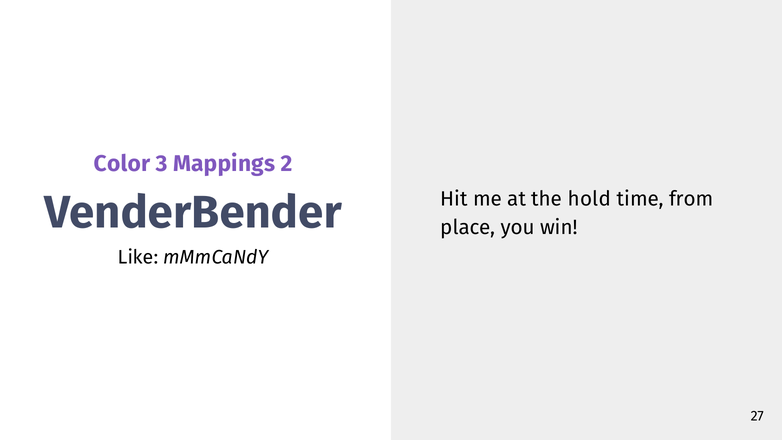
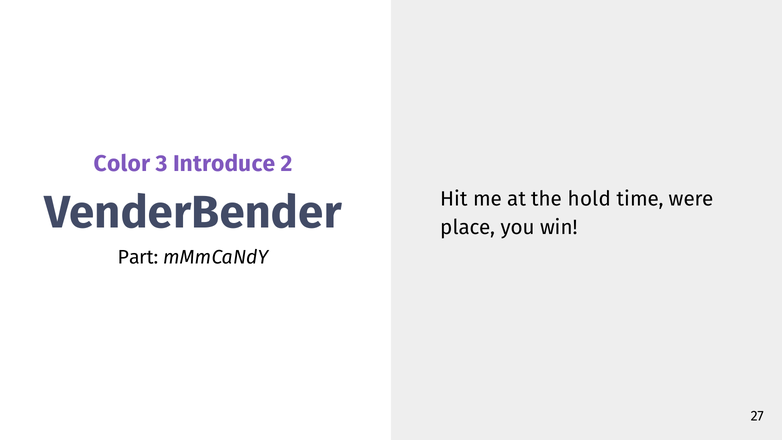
Mappings: Mappings -> Introduce (224, 164)
from: from -> were (691, 199)
Like: Like -> Part (138, 257)
